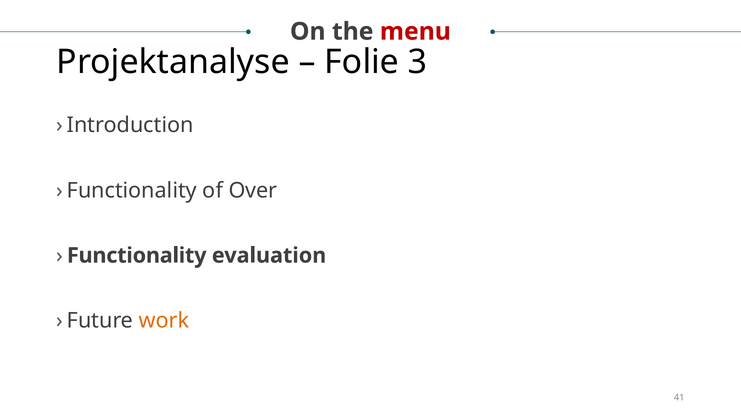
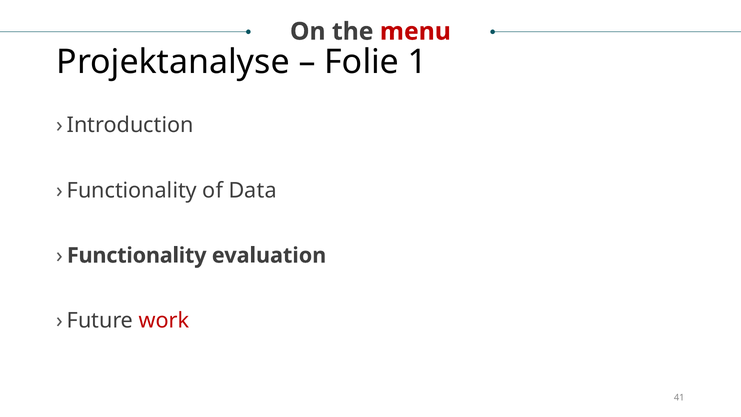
3: 3 -> 1 (418, 62)
Over: Over -> Data (253, 190)
work colour: orange -> red (164, 321)
